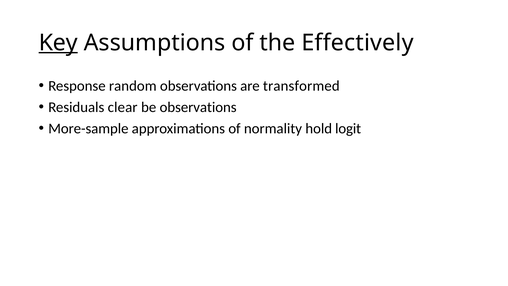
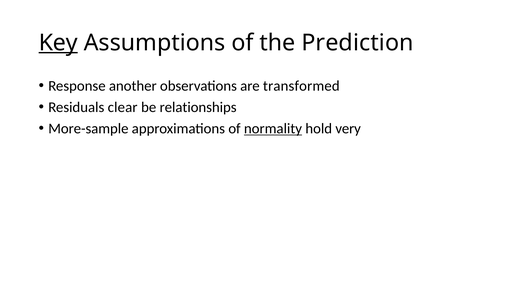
Effectively: Effectively -> Prediction (358, 43)
random: random -> another (133, 86)
be observations: observations -> relationships (198, 107)
normality underline: none -> present (273, 128)
logit: logit -> very (348, 128)
